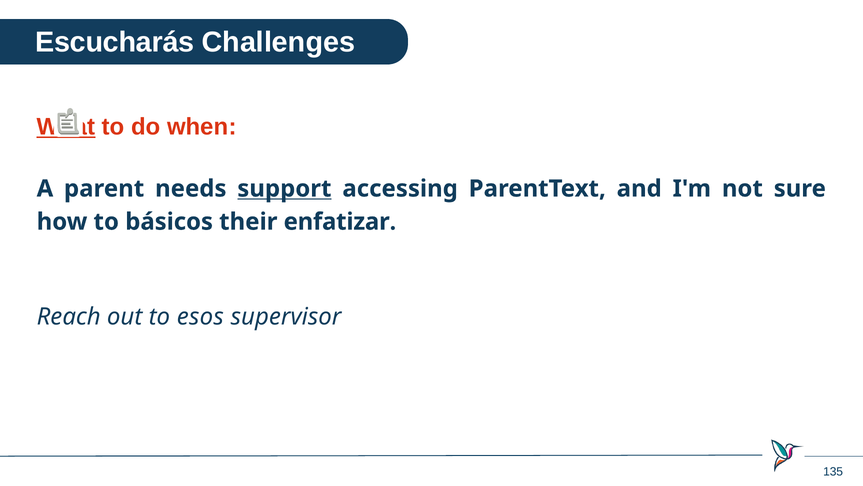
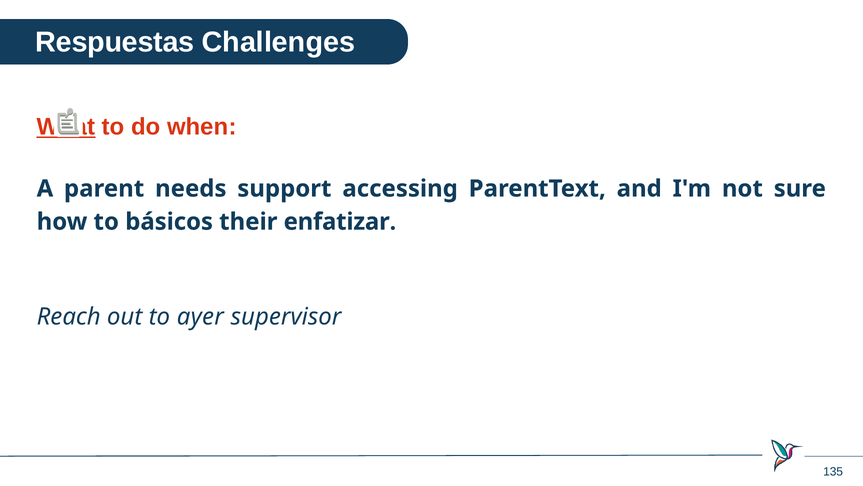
Escucharás: Escucharás -> Respuestas (115, 42)
support underline: present -> none (284, 188)
esos: esos -> ayer (200, 316)
